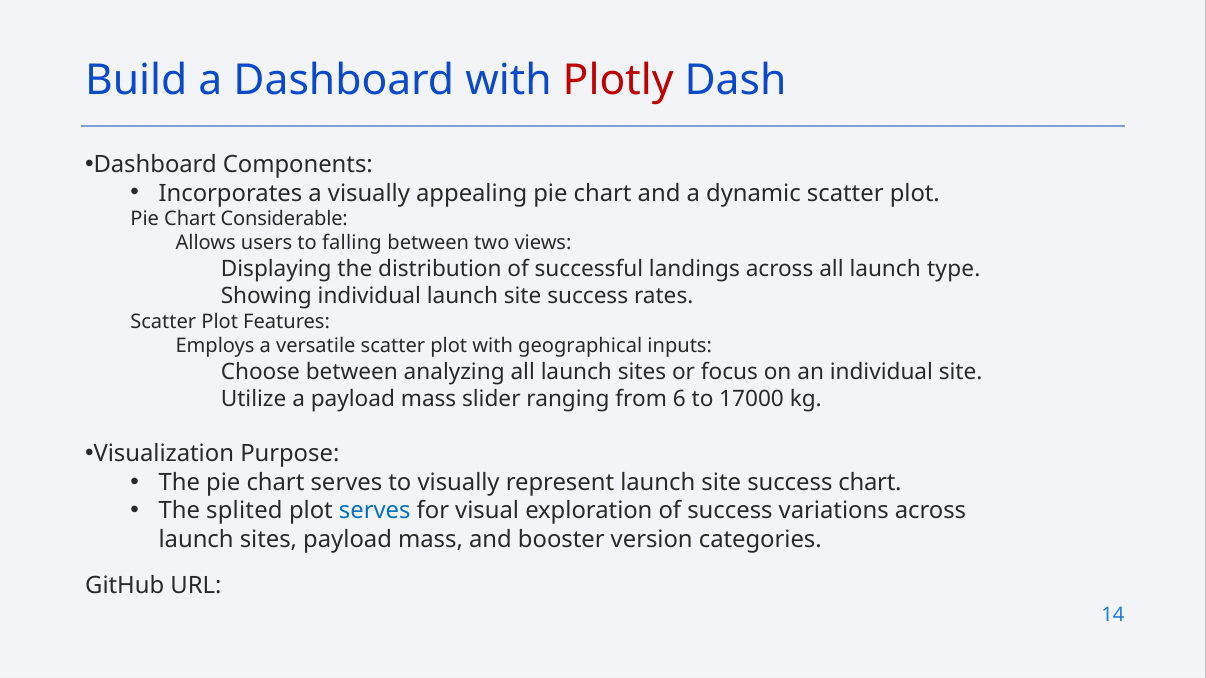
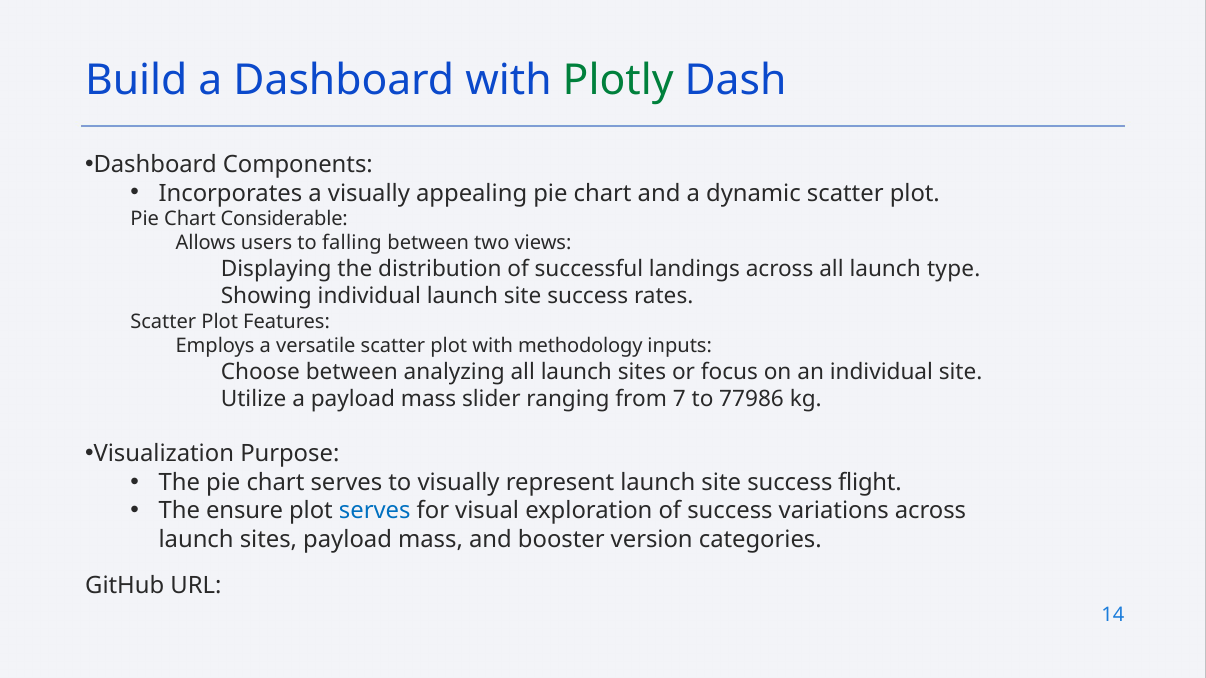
Plotly colour: red -> green (618, 81)
geographical: geographical -> methodology (580, 346)
6: 6 -> 7 (679, 399)
17000: 17000 -> 77986 (752, 399)
success chart: chart -> flight (870, 483)
splited: splited -> ensure (245, 511)
